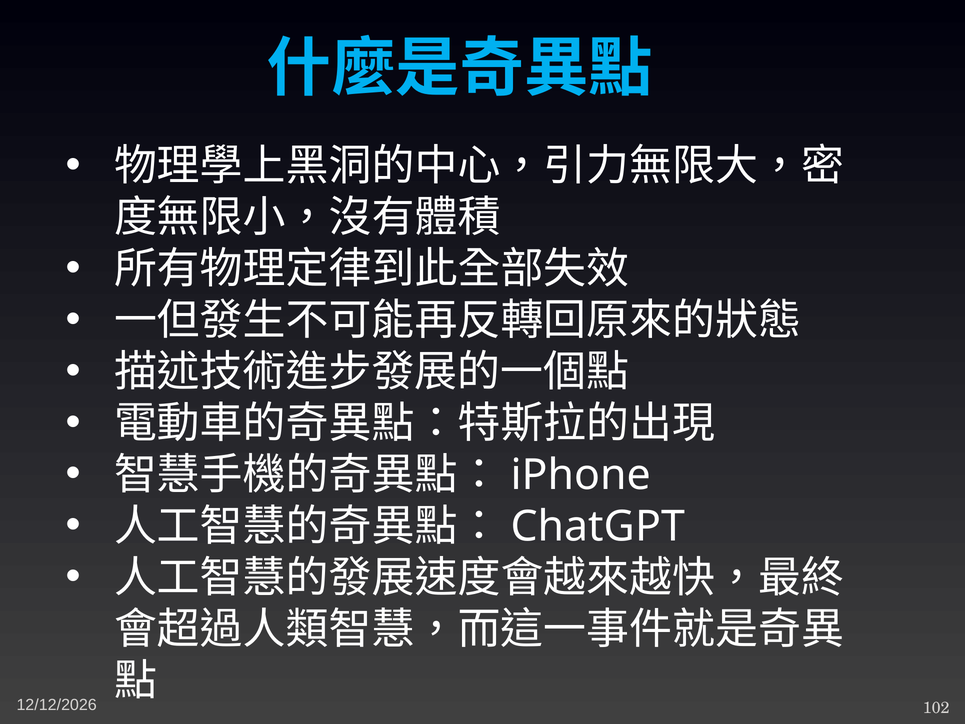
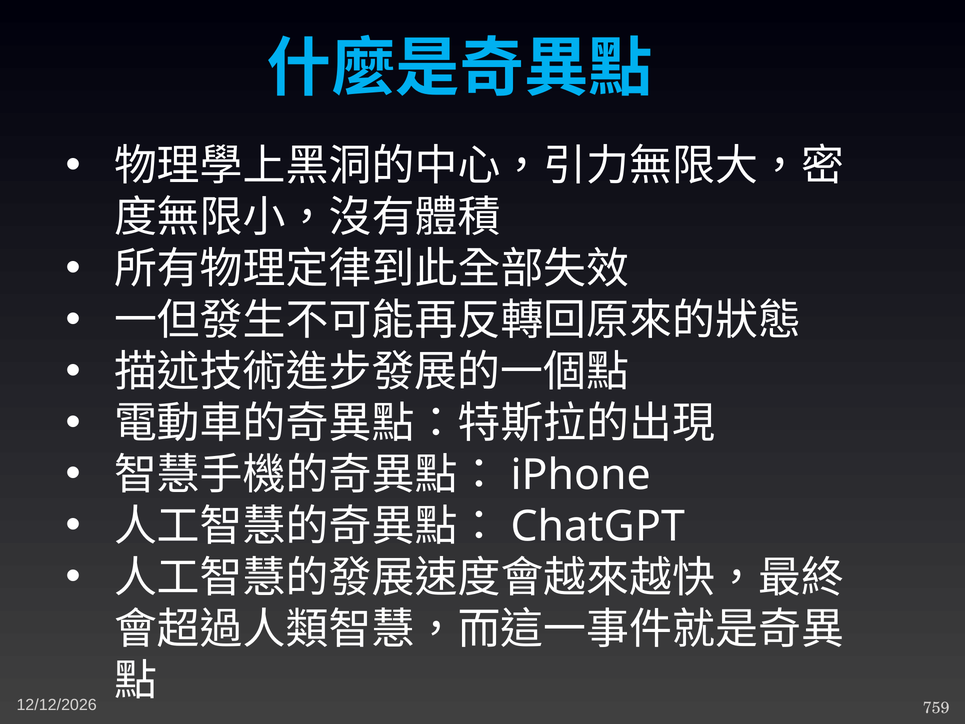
102: 102 -> 759 (936, 708)
